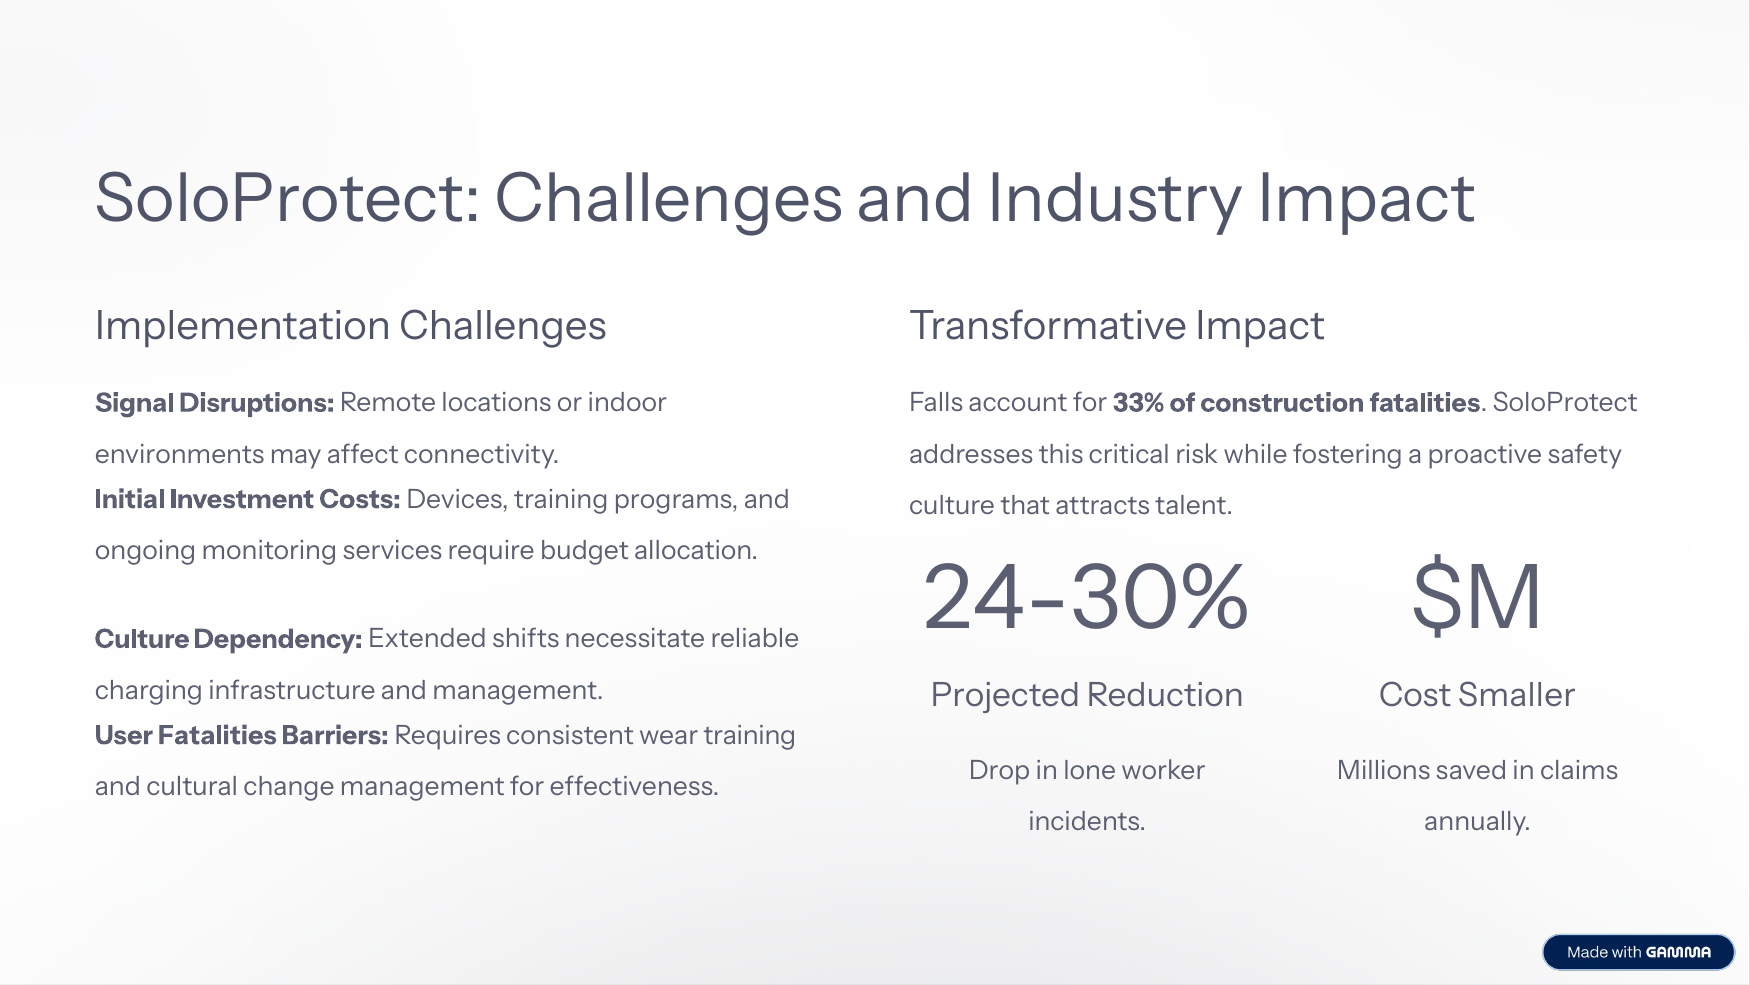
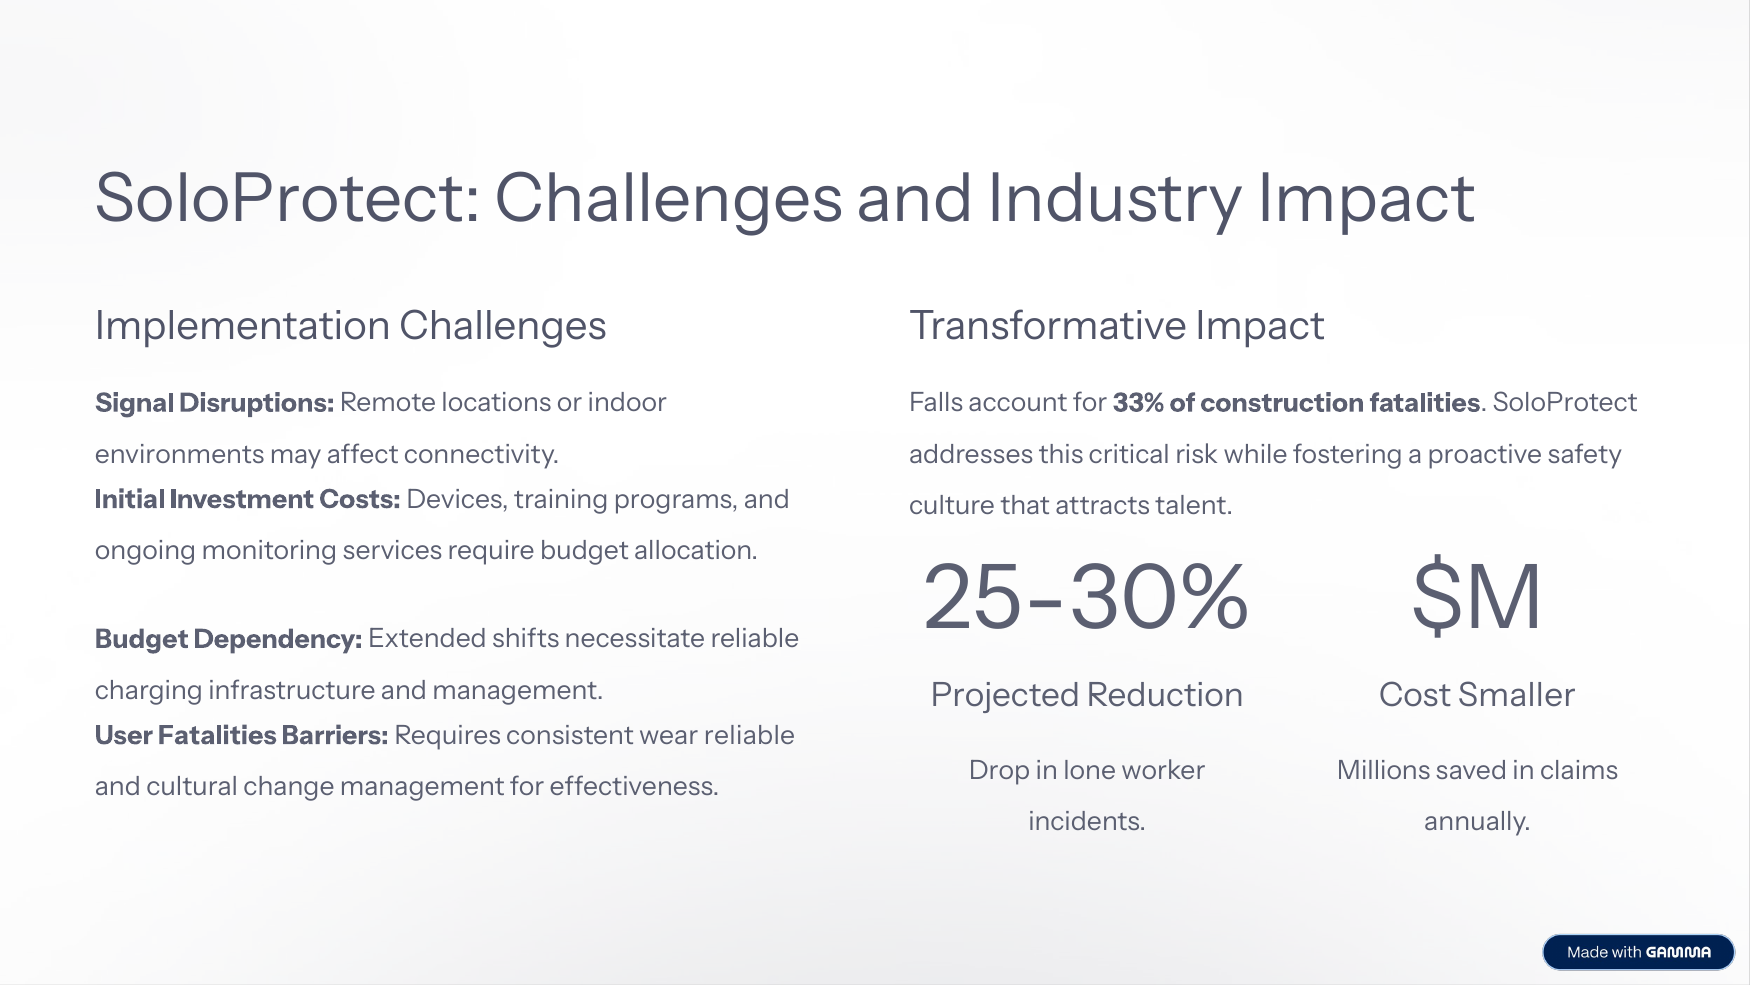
24-30%: 24-30% -> 25-30% (1087, 599)
Culture: Culture -> Budget (142, 639)
wear training: training -> reliable (750, 735)
